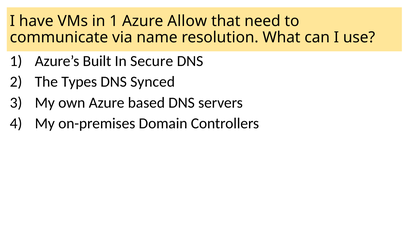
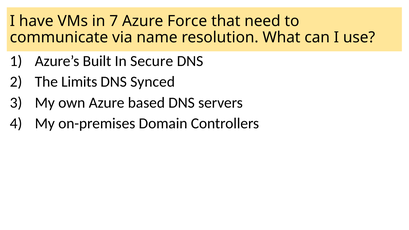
in 1: 1 -> 7 (114, 21)
Allow: Allow -> Force (187, 21)
Types: Types -> Limits (79, 82)
